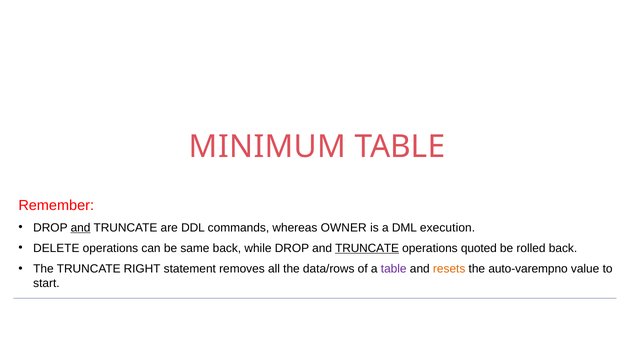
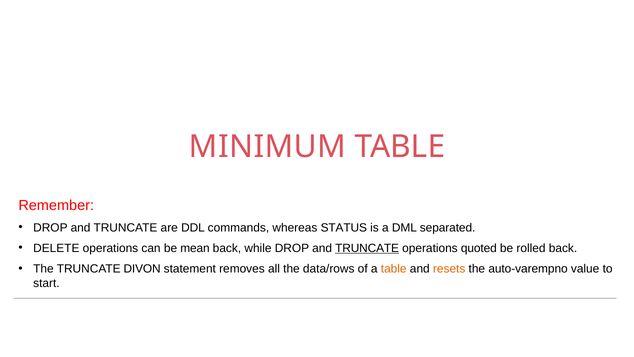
and underline: present -> none (81, 227)
OWNER: OWNER -> STATUS (344, 227)
execution: execution -> separated (448, 227)
same: same -> mean (195, 248)
RIGHT: RIGHT -> DIVON (142, 269)
table colour: purple -> orange (394, 269)
